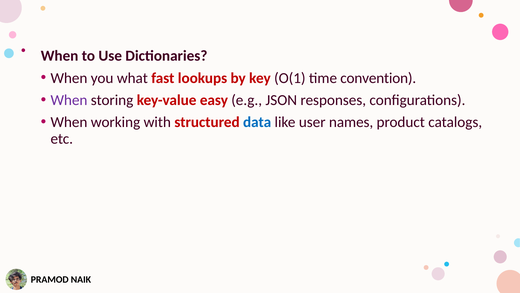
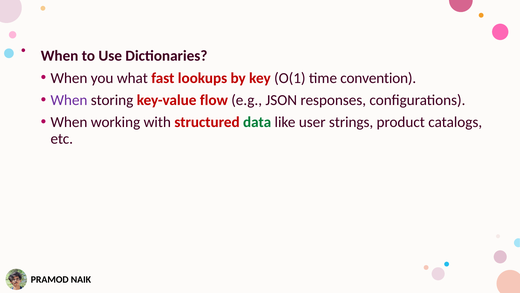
easy: easy -> flow (214, 100)
data colour: blue -> green (257, 122)
names: names -> strings (351, 122)
